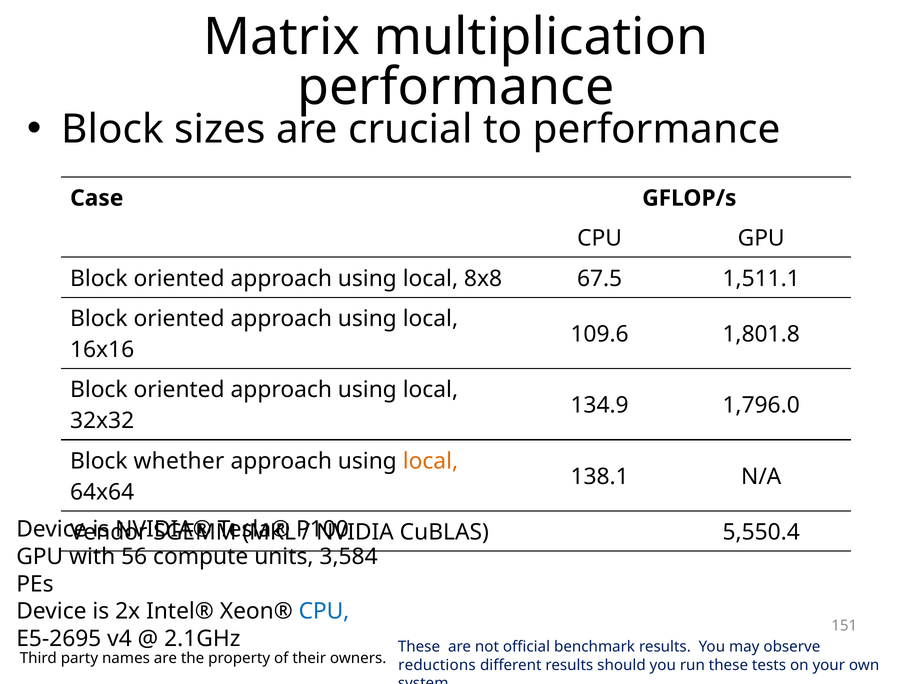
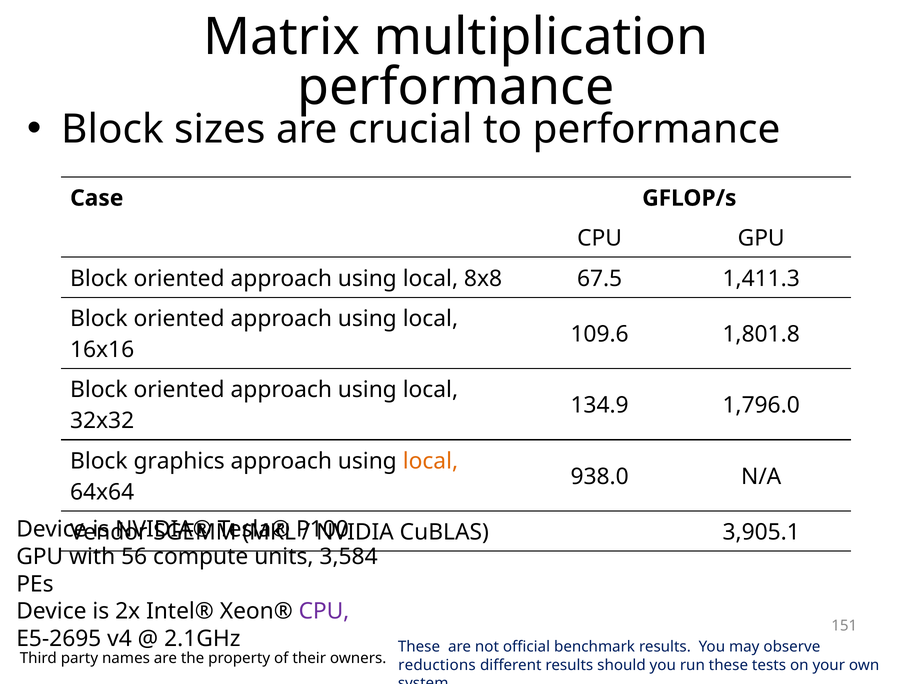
1,511.1: 1,511.1 -> 1,411.3 (761, 278)
whether: whether -> graphics (179, 461)
138.1: 138.1 -> 938.0 (600, 477)
5,550.4: 5,550.4 -> 3,905.1 (761, 532)
CPU colour: blue -> purple (324, 611)
